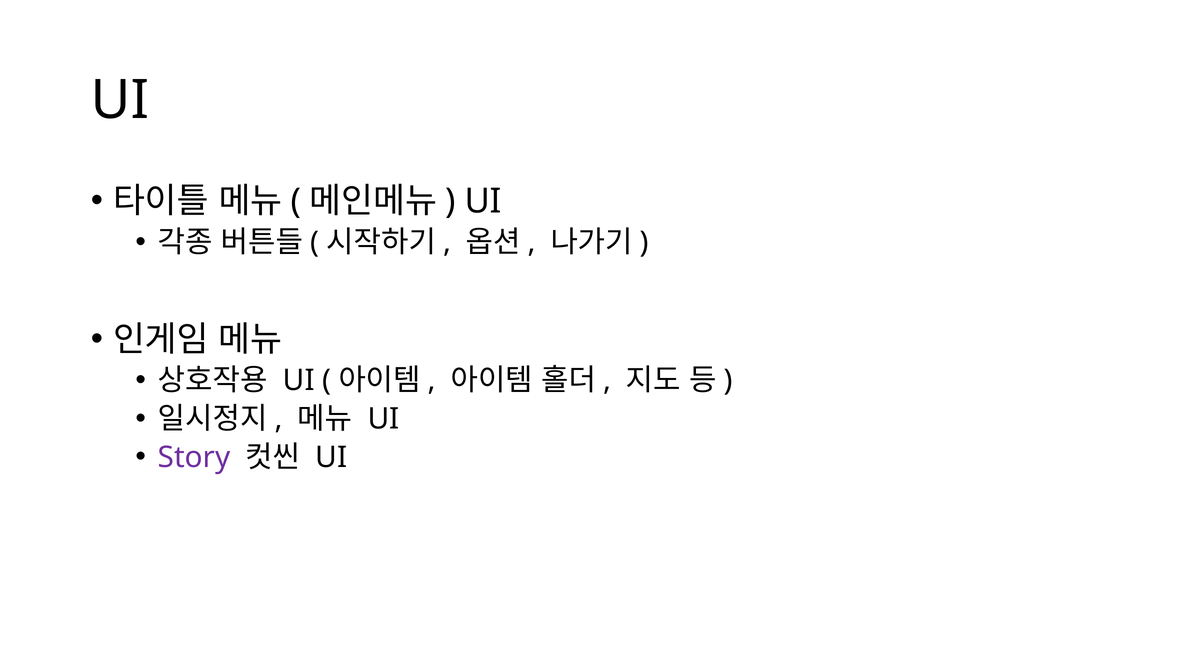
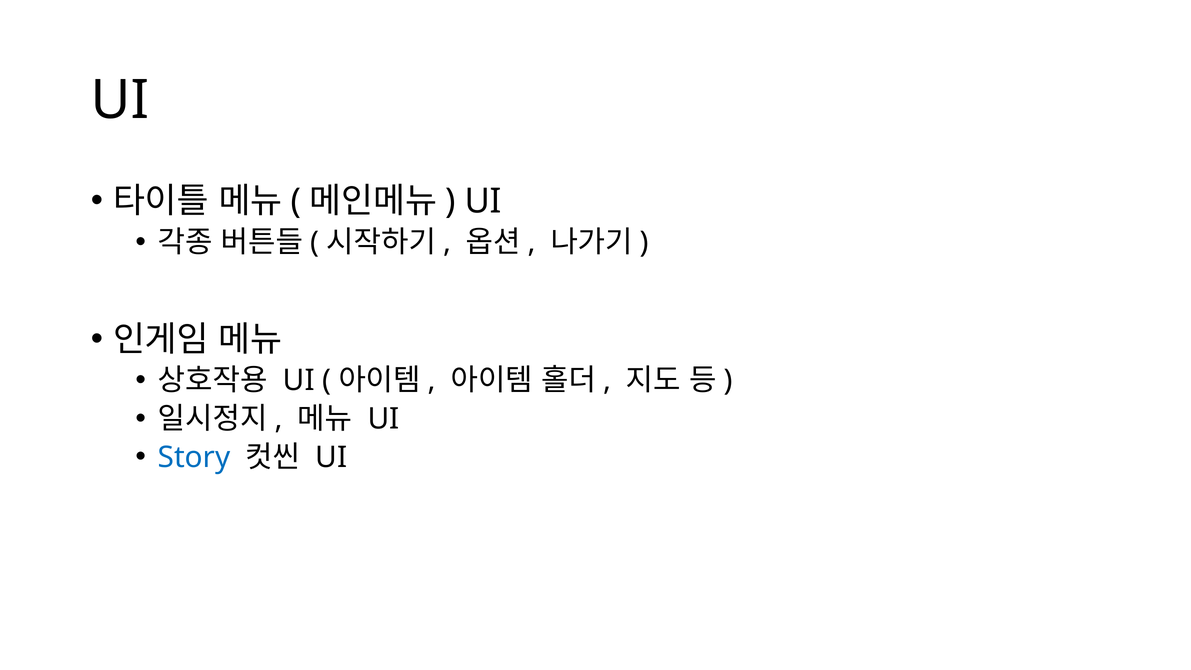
Story colour: purple -> blue (194, 457)
